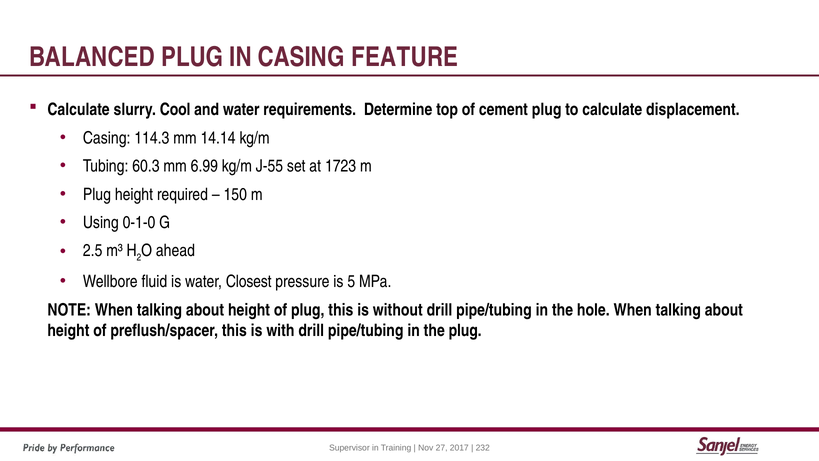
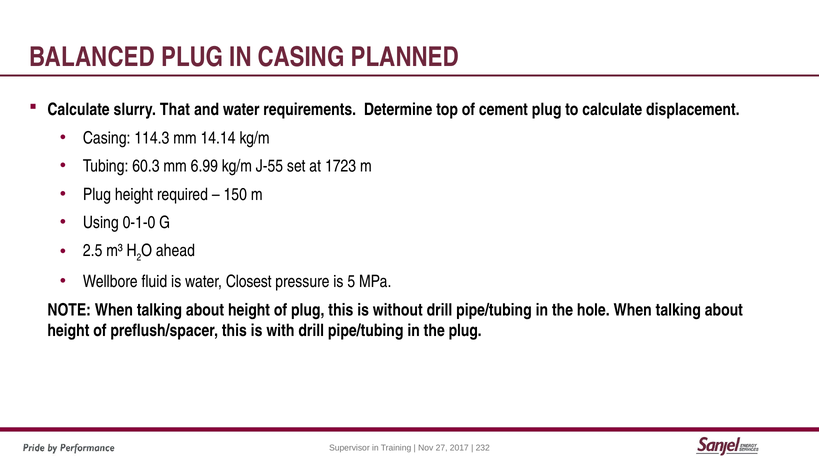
FEATURE: FEATURE -> PLANNED (405, 57)
Cool: Cool -> That (175, 110)
